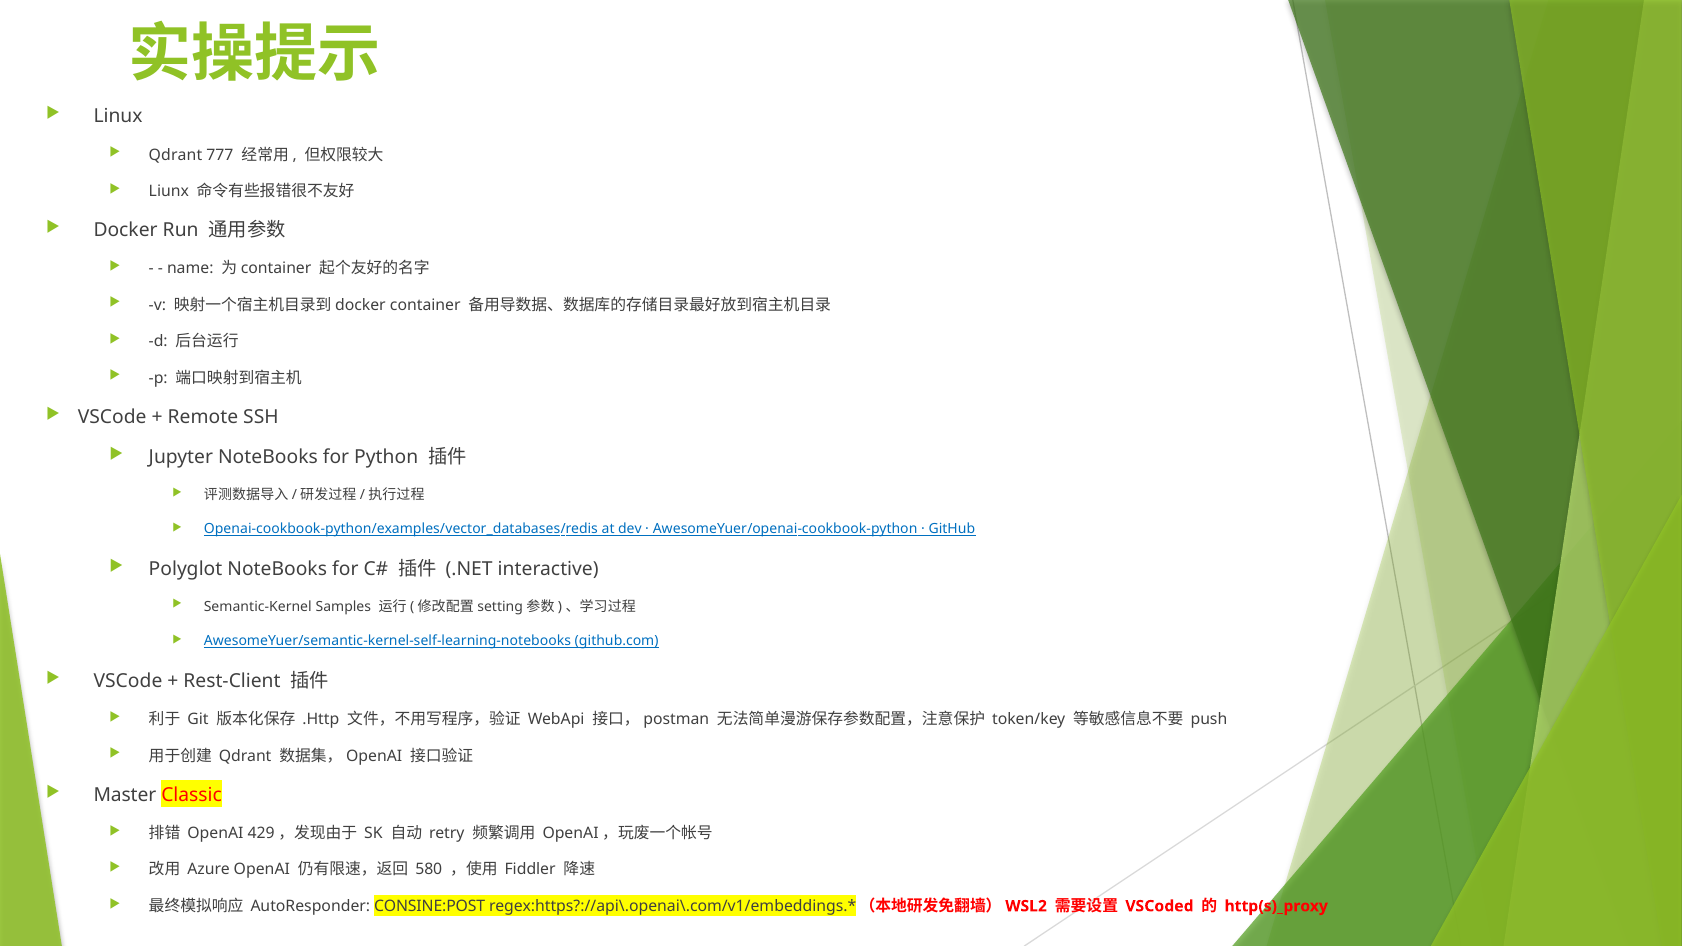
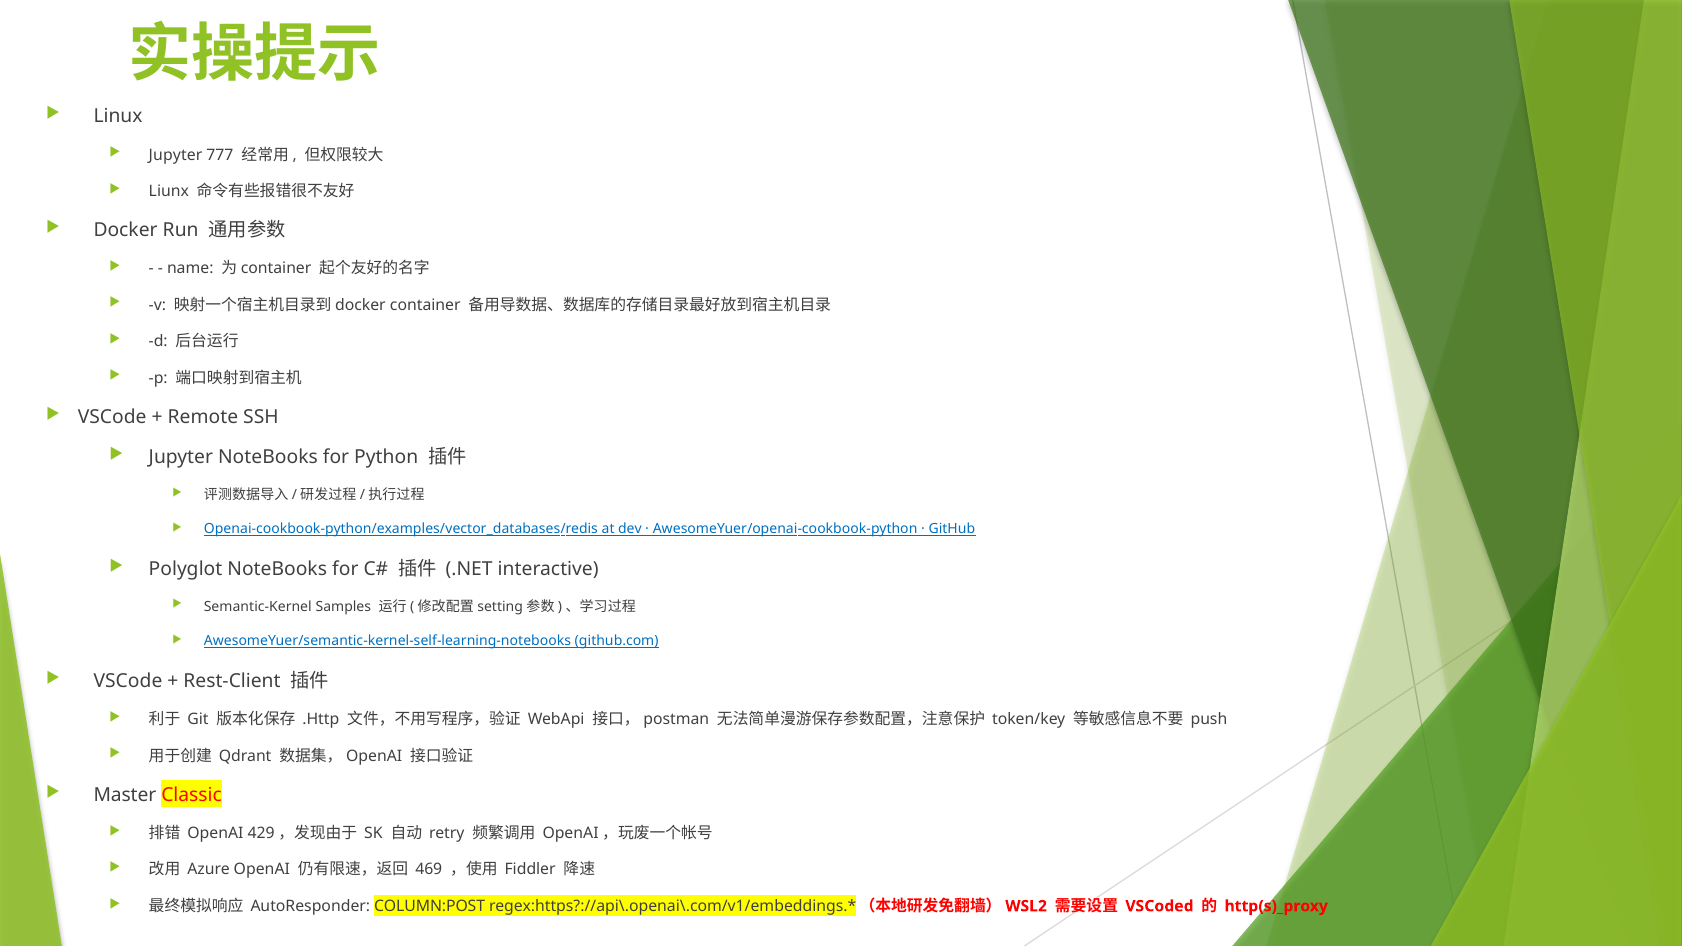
Qdrant: Qdrant -> Jupyter (176, 155)
580: 580 -> 469 (429, 870)
CONSINE:POST: CONSINE:POST -> COLUMN:POST (430, 906)
